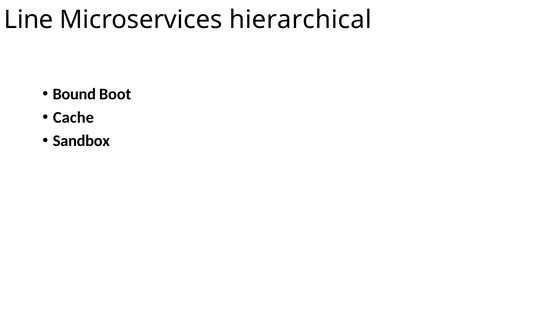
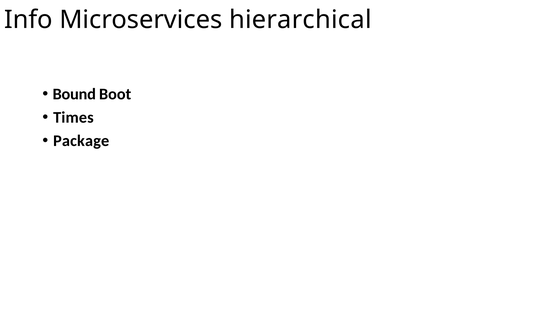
Line: Line -> Info (28, 20)
Cache: Cache -> Times (73, 118)
Sandbox: Sandbox -> Package (81, 141)
